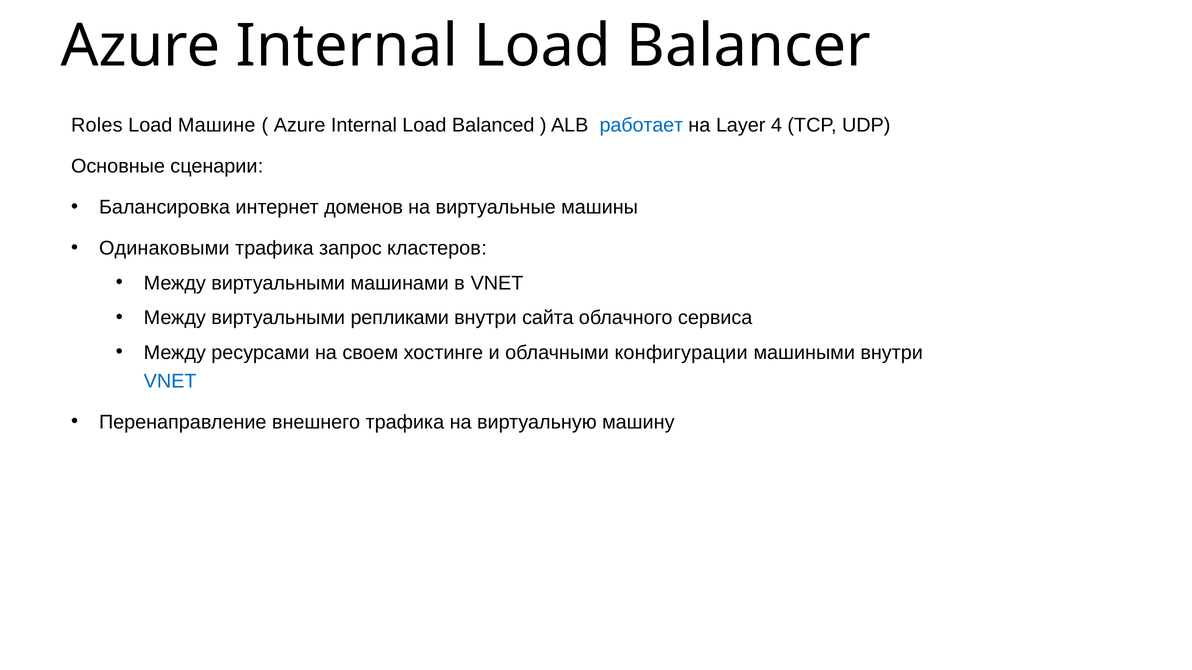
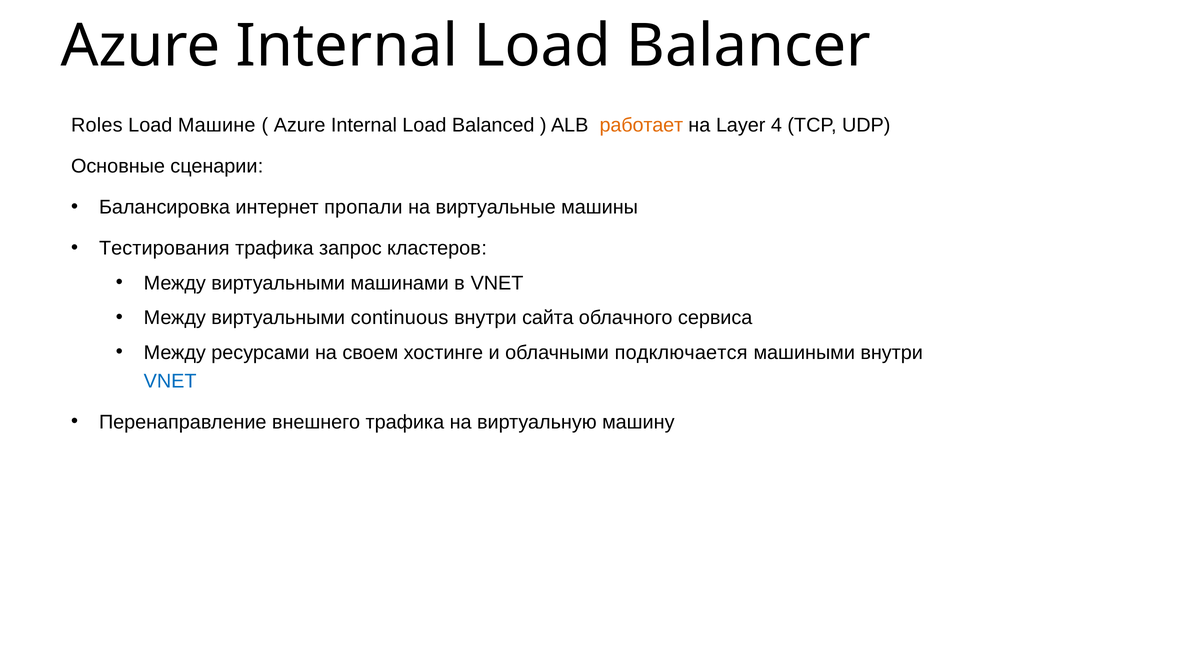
работает colour: blue -> orange (641, 125)
доменов: доменов -> пропали (363, 207)
Одинаковыми: Одинаковыми -> Тестирования (164, 248)
репликами: репликами -> continuous (400, 318)
конфигурации: конфигурации -> подключается (681, 353)
